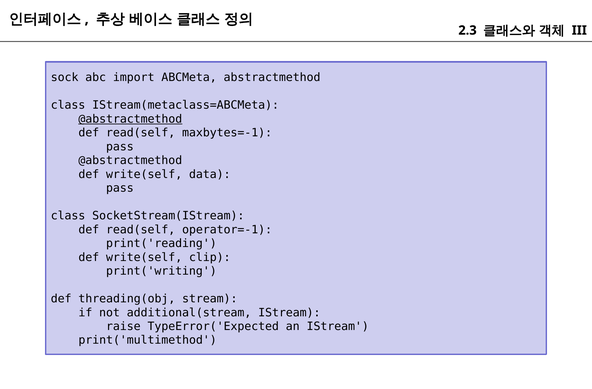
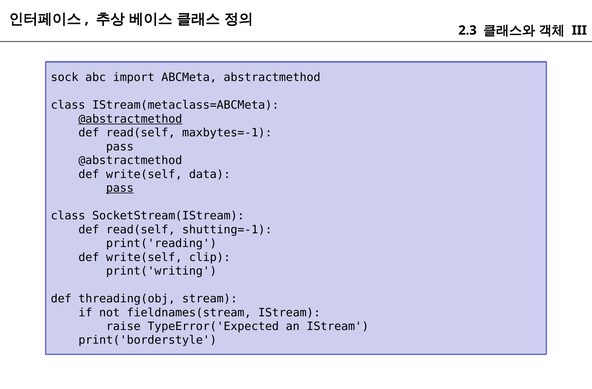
pass underline: none -> present (120, 188)
operator=-1: operator=-1 -> shutting=-1 (227, 230)
additional(stream: additional(stream -> fieldnames(stream (189, 312)
print('multimethod: print('multimethod -> print('borderstyle (148, 340)
